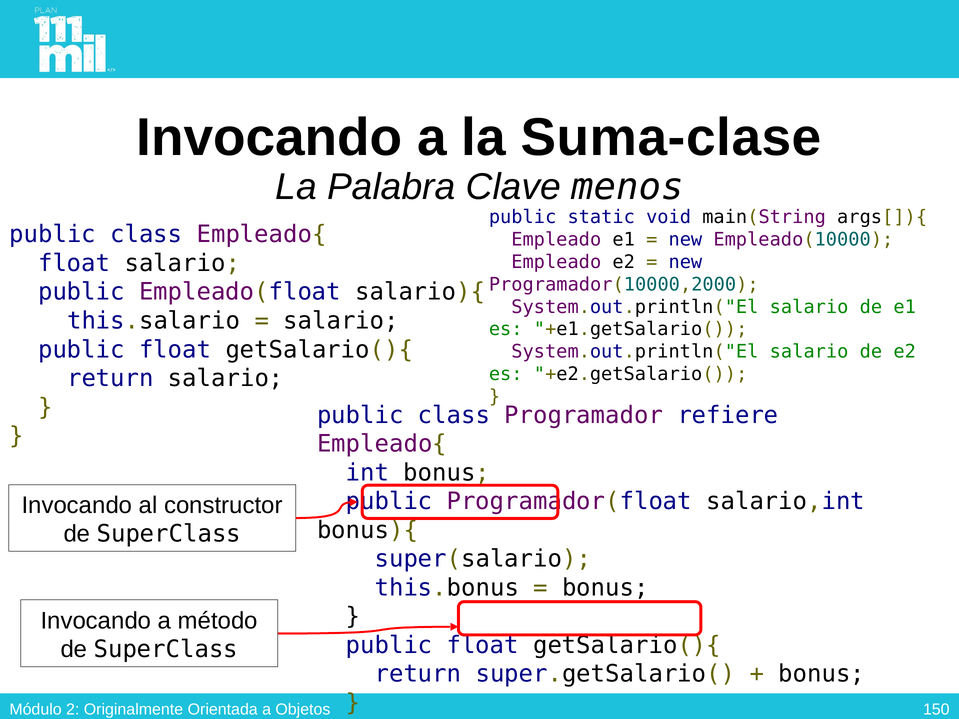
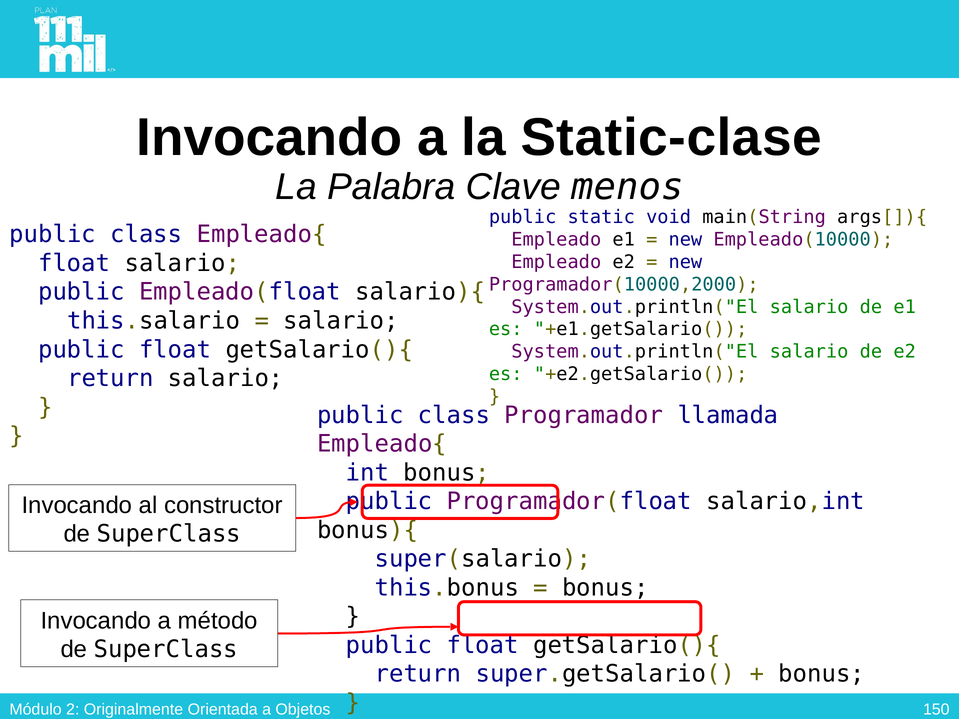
Suma-clase: Suma-clase -> Static-clase (671, 138)
refiere: refiere -> llamada (728, 415)
